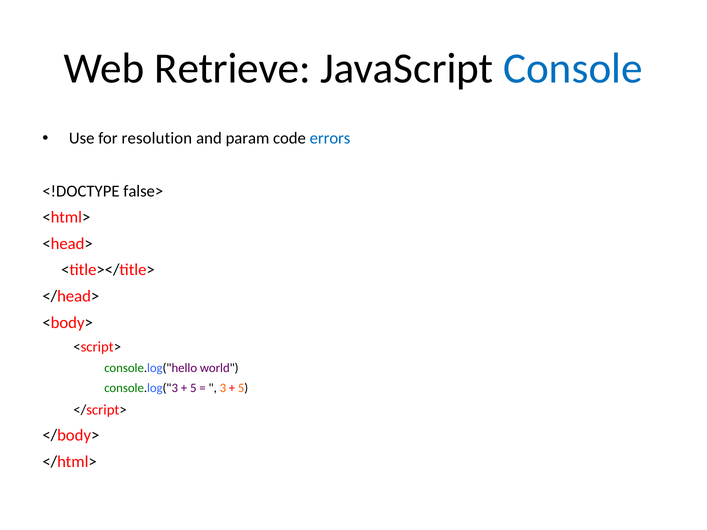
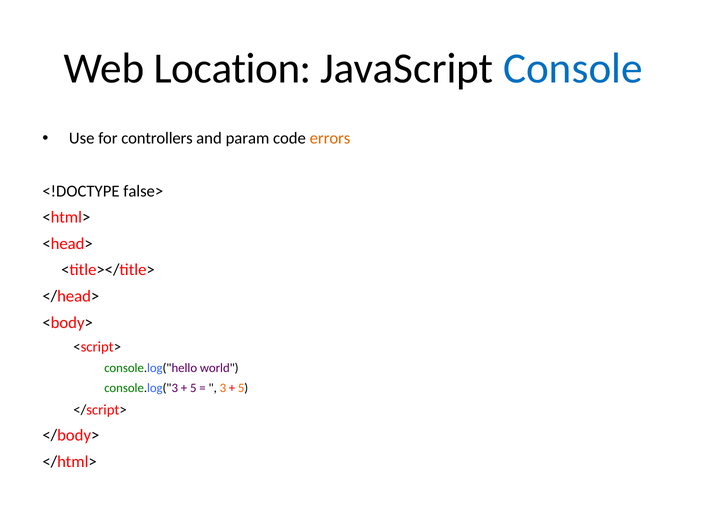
Retrieve: Retrieve -> Location (233, 68)
resolution: resolution -> controllers (157, 138)
errors colour: blue -> orange (330, 138)
